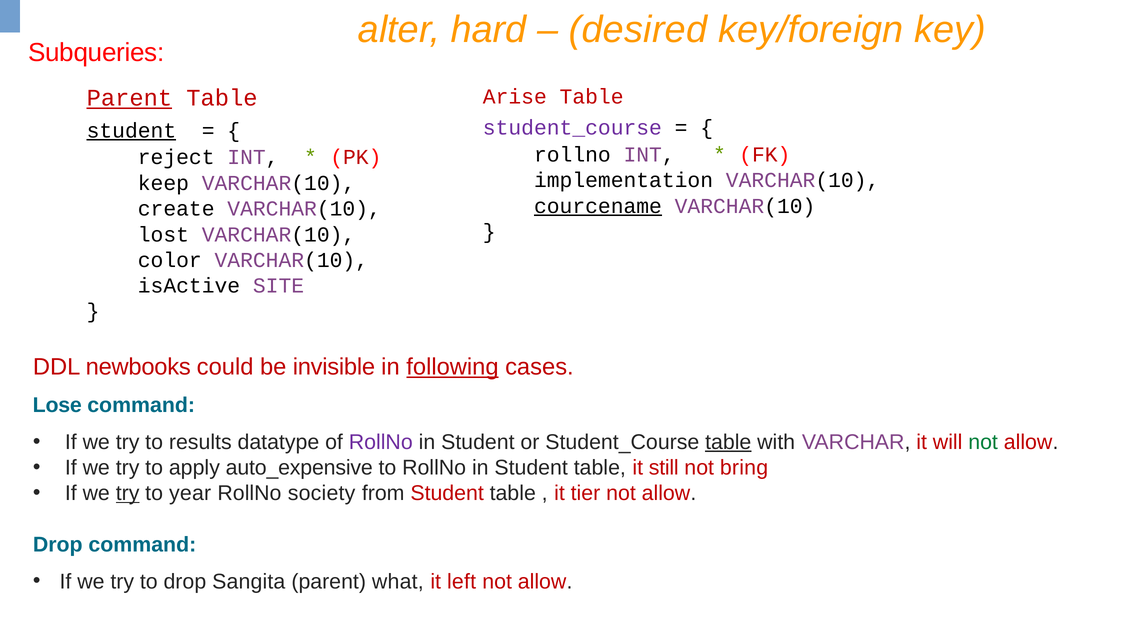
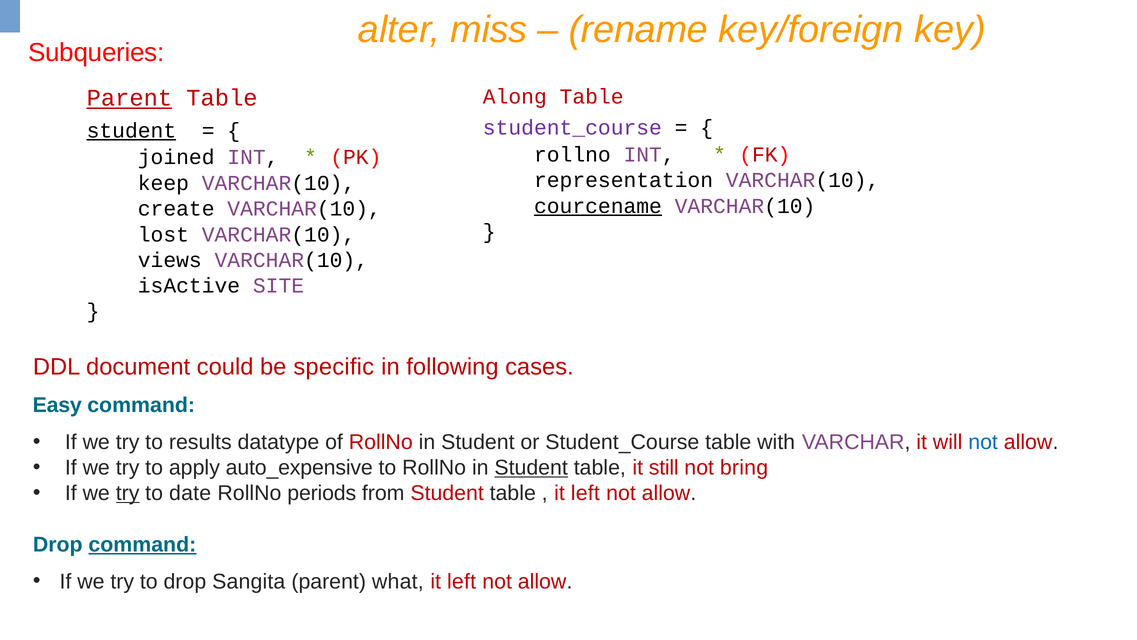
hard: hard -> miss (489, 30)
desired: desired -> rename (638, 30)
Arise: Arise -> Along (515, 97)
reject: reject -> joined (176, 157)
implementation: implementation -> representation (624, 180)
color: color -> views (170, 260)
newbooks: newbooks -> document (138, 367)
invisible: invisible -> specific (334, 367)
following underline: present -> none (452, 367)
Lose: Lose -> Easy (57, 405)
RollNo colour: purple -> red (381, 442)
table underline: present -> none (728, 442)
not colour: green -> blue (983, 442)
Student underline: none -> present (531, 467)
year: year -> date (190, 493)
society: society -> periods (322, 493)
tier: tier -> left (585, 493)
command underline: none -> present (142, 544)
